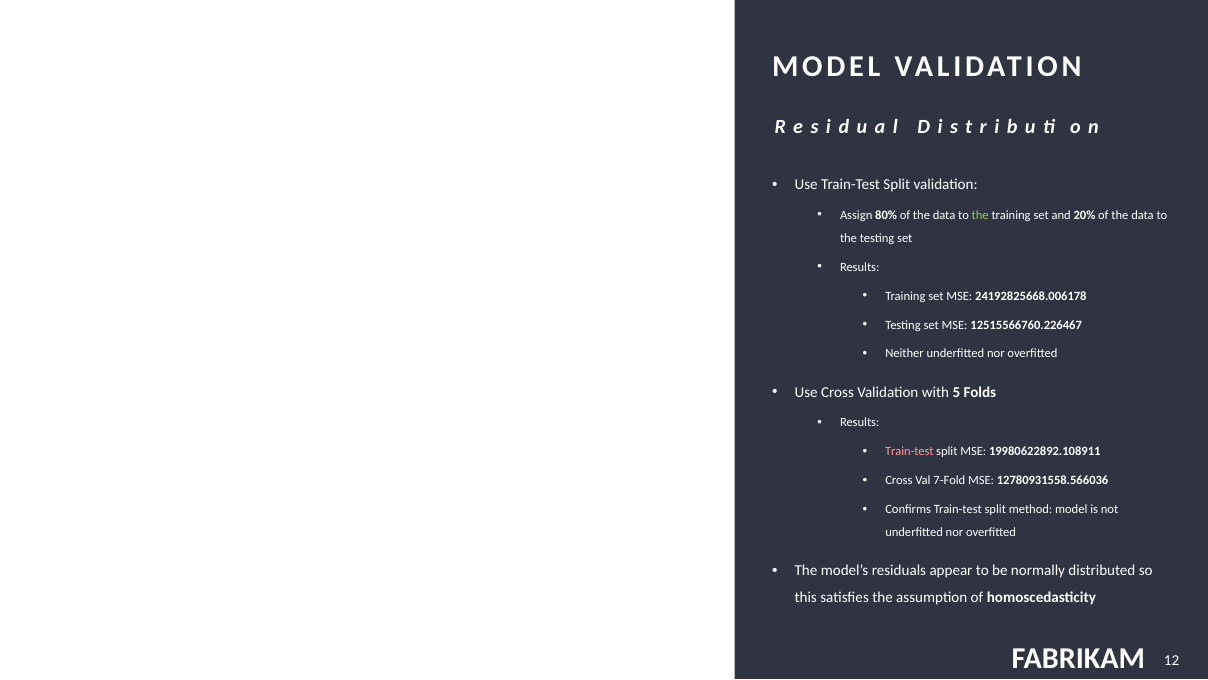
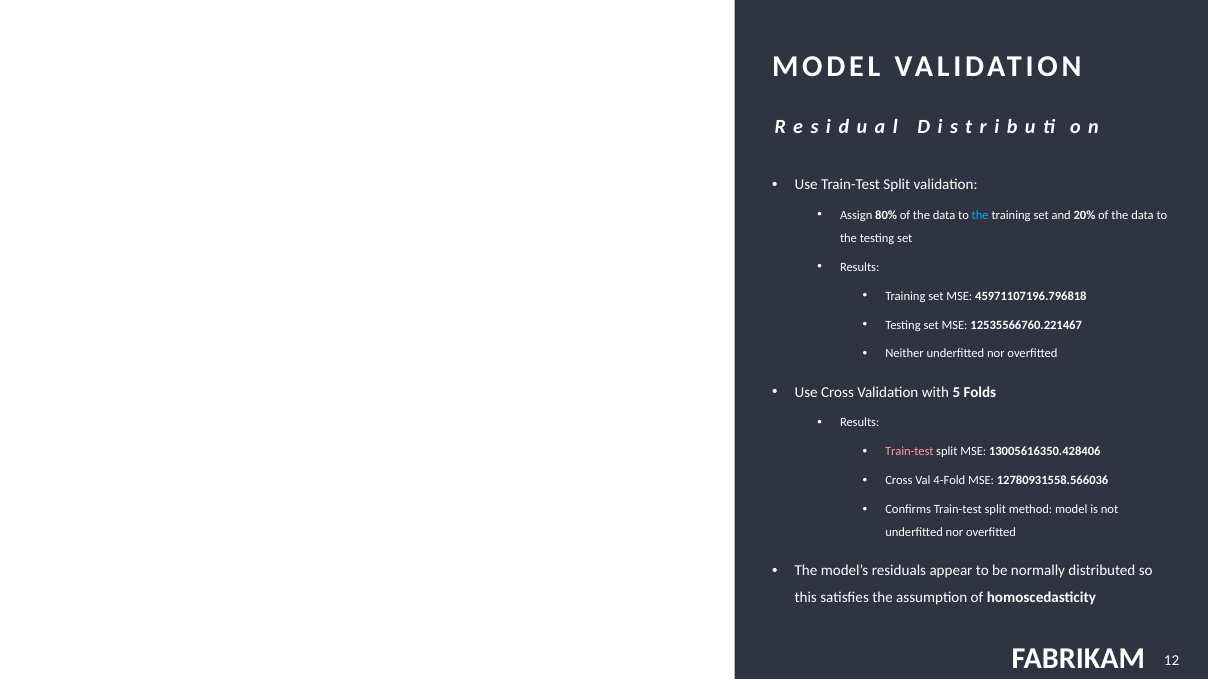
the colour: light green -> light blue (980, 215)
24192825668.006178: 24192825668.006178 -> 45971107196.796818 (1031, 296)
12515566760.226467: 12515566760.226467 -> 12535566760.221467 (1026, 325)
19980622892.108911: 19980622892.108911 -> 13005616350.428406 (1045, 451)
7-Fold: 7-Fold -> 4-Fold (949, 480)
